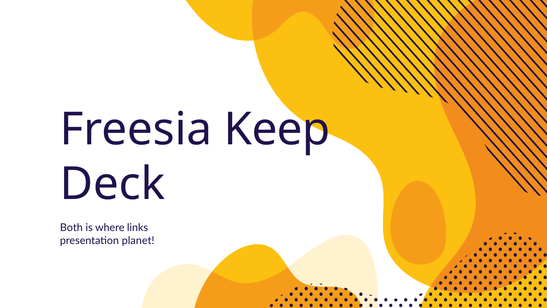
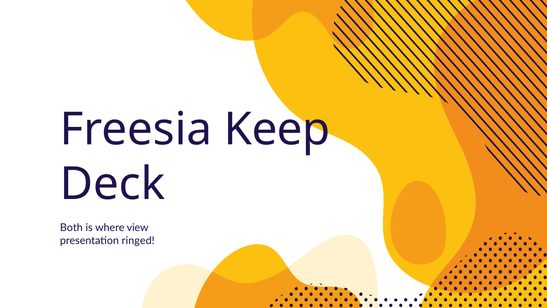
links: links -> view (138, 227)
planet: planet -> ringed (138, 240)
